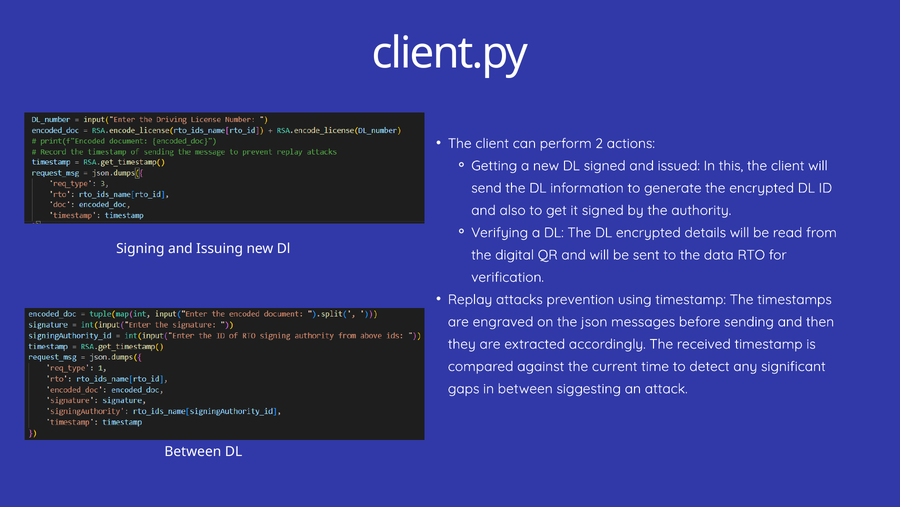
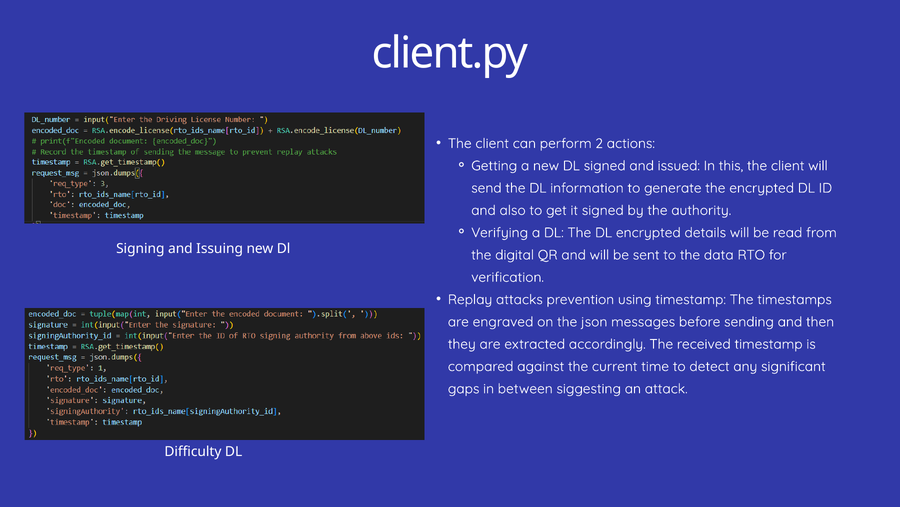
Between: Between -> Difficulty (193, 451)
